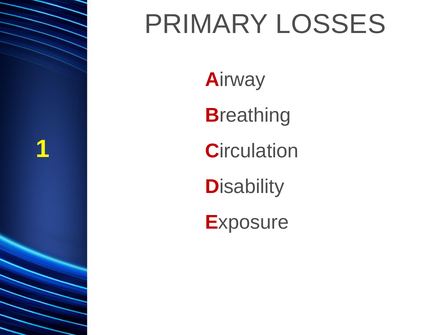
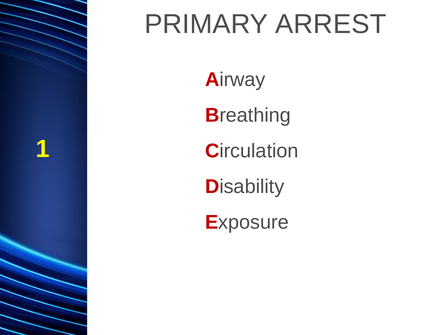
LOSSES: LOSSES -> ARREST (331, 24)
